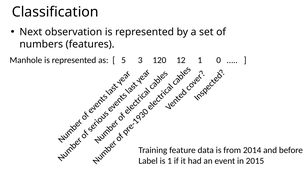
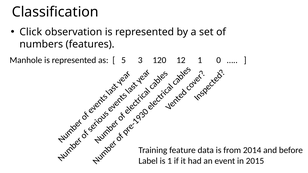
Next: Next -> Click (31, 32)
